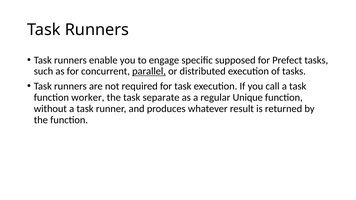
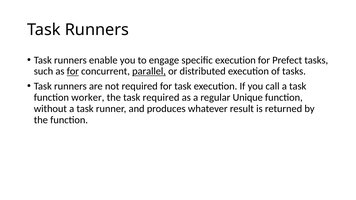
specific supposed: supposed -> execution (235, 60)
for underline: none -> present (73, 71)
task separate: separate -> required (161, 98)
